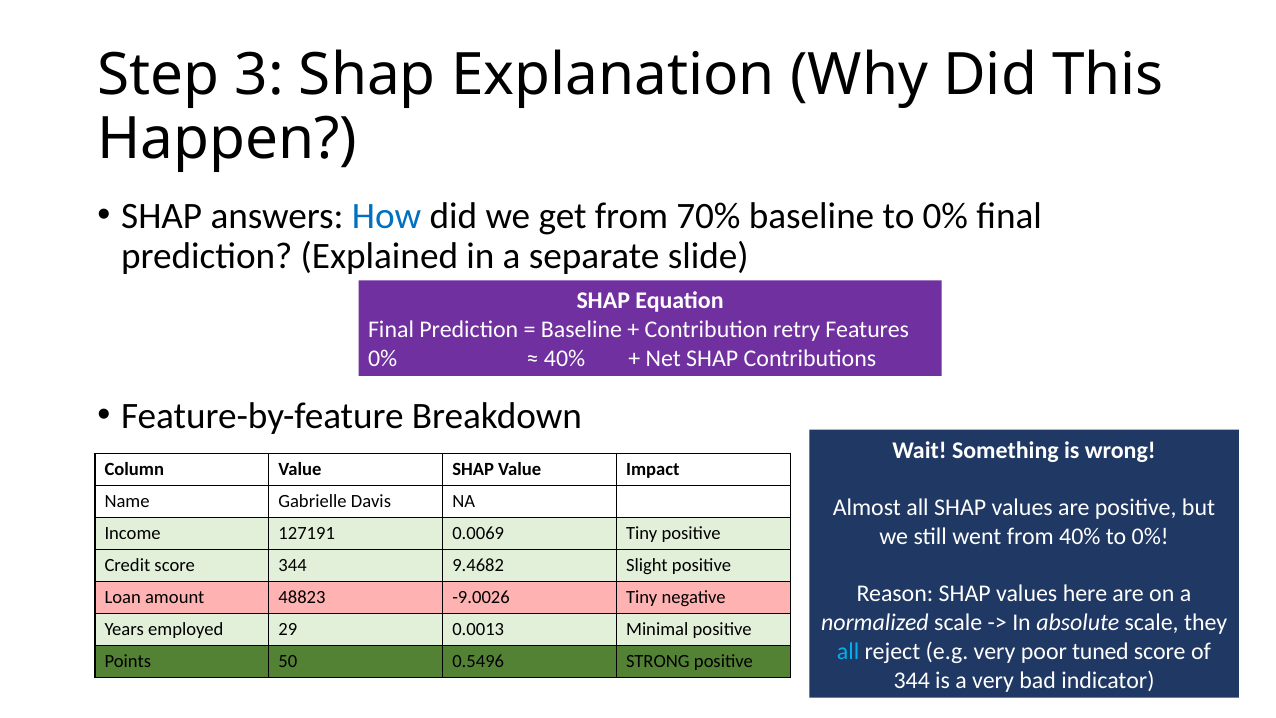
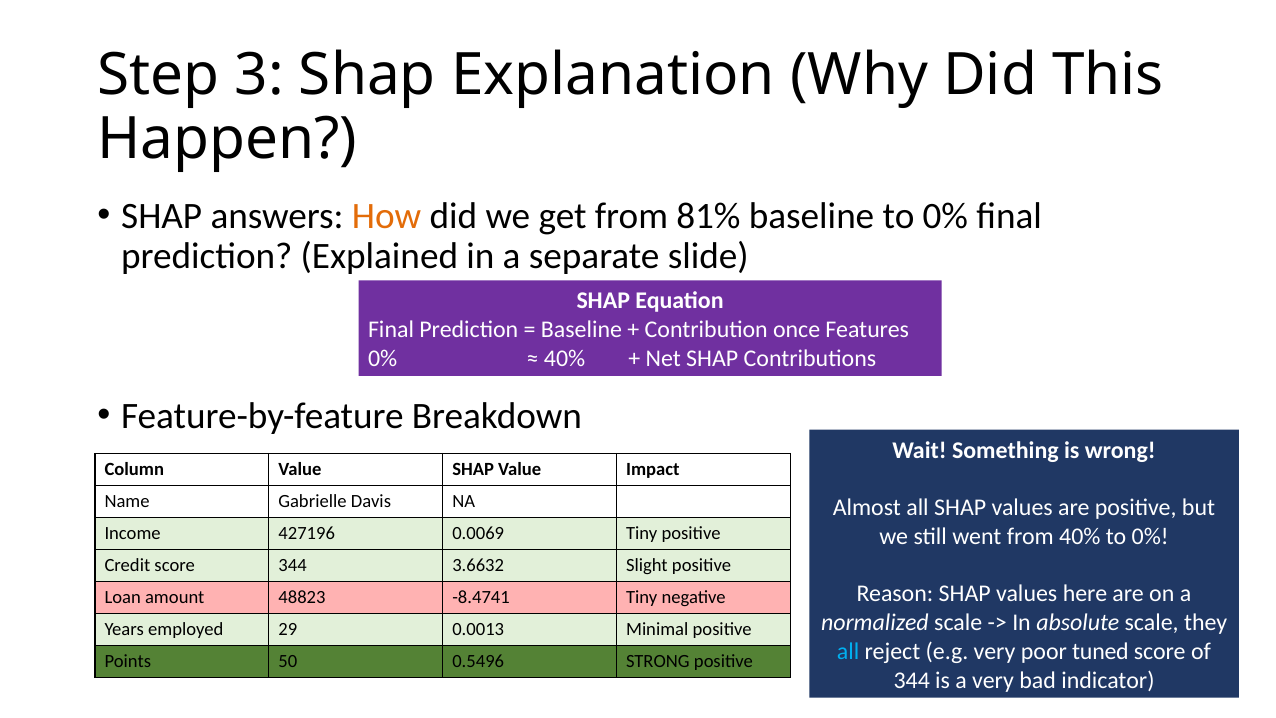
How colour: blue -> orange (387, 216)
70%: 70% -> 81% (708, 216)
retry: retry -> once (797, 330)
127191: 127191 -> 427196 (307, 533)
9.4682: 9.4682 -> 3.6632 (478, 565)
-9.0026: -9.0026 -> -8.4741 (481, 597)
